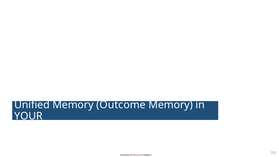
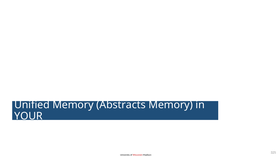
Outcome: Outcome -> Abstracts (121, 105)
